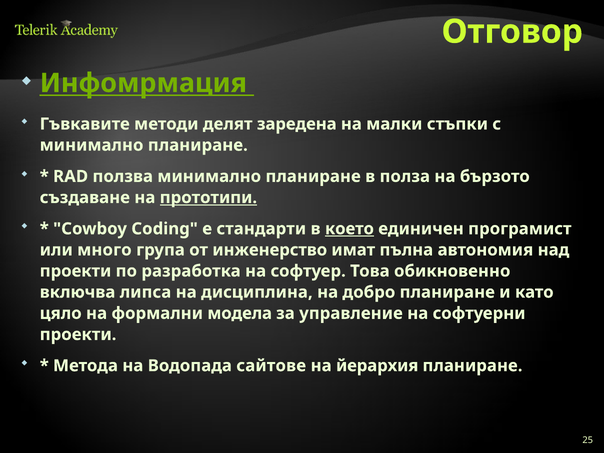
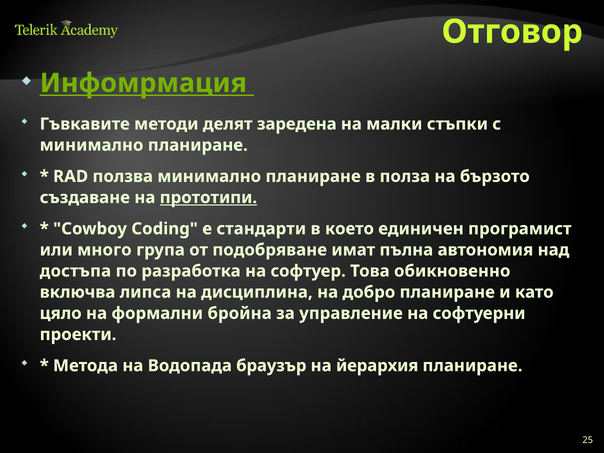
което underline: present -> none (349, 229)
инженерство: инженерство -> подобряване (270, 250)
проекти: проекти -> достъпа (75, 271)
модела: модела -> бройна (240, 313)
сайтове: сайтове -> браузър (271, 366)
